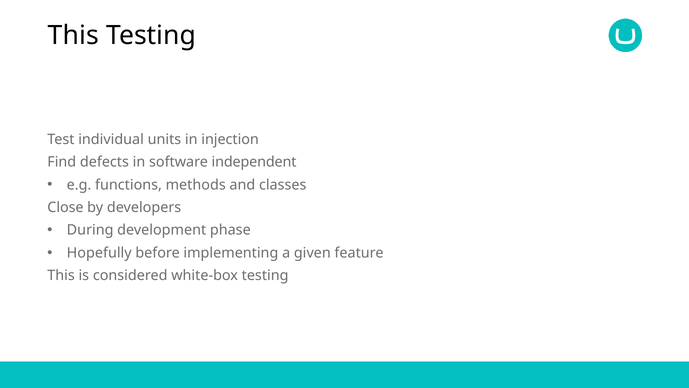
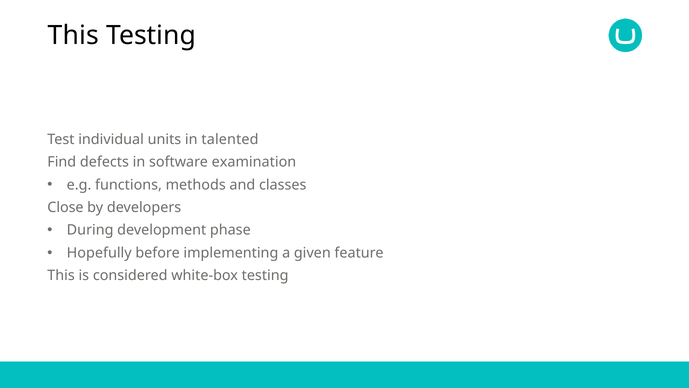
injection: injection -> talented (230, 139)
independent: independent -> examination (254, 162)
